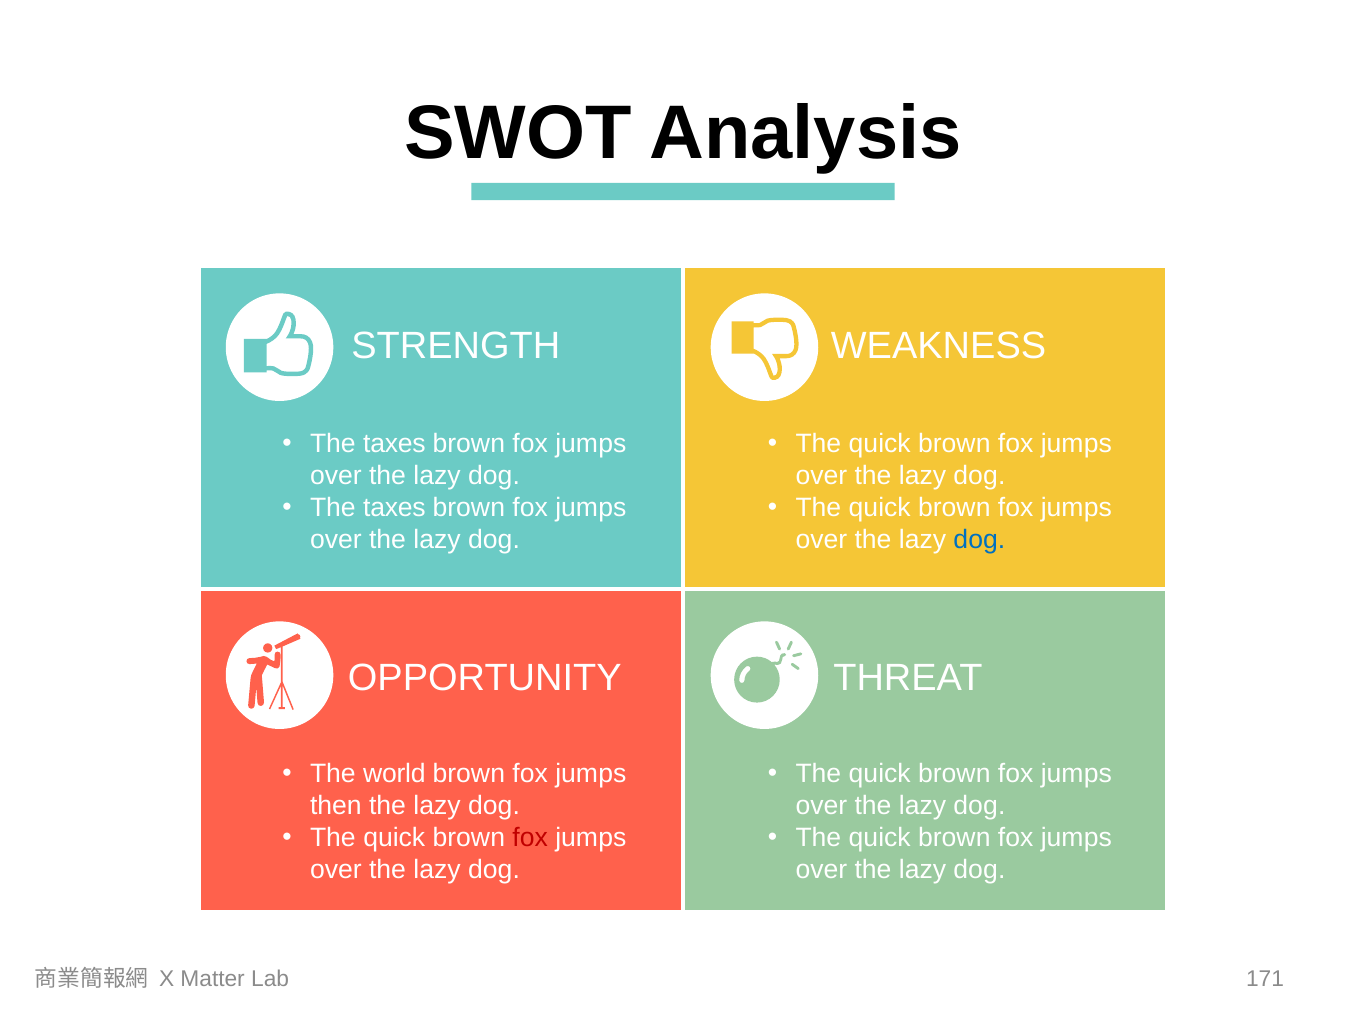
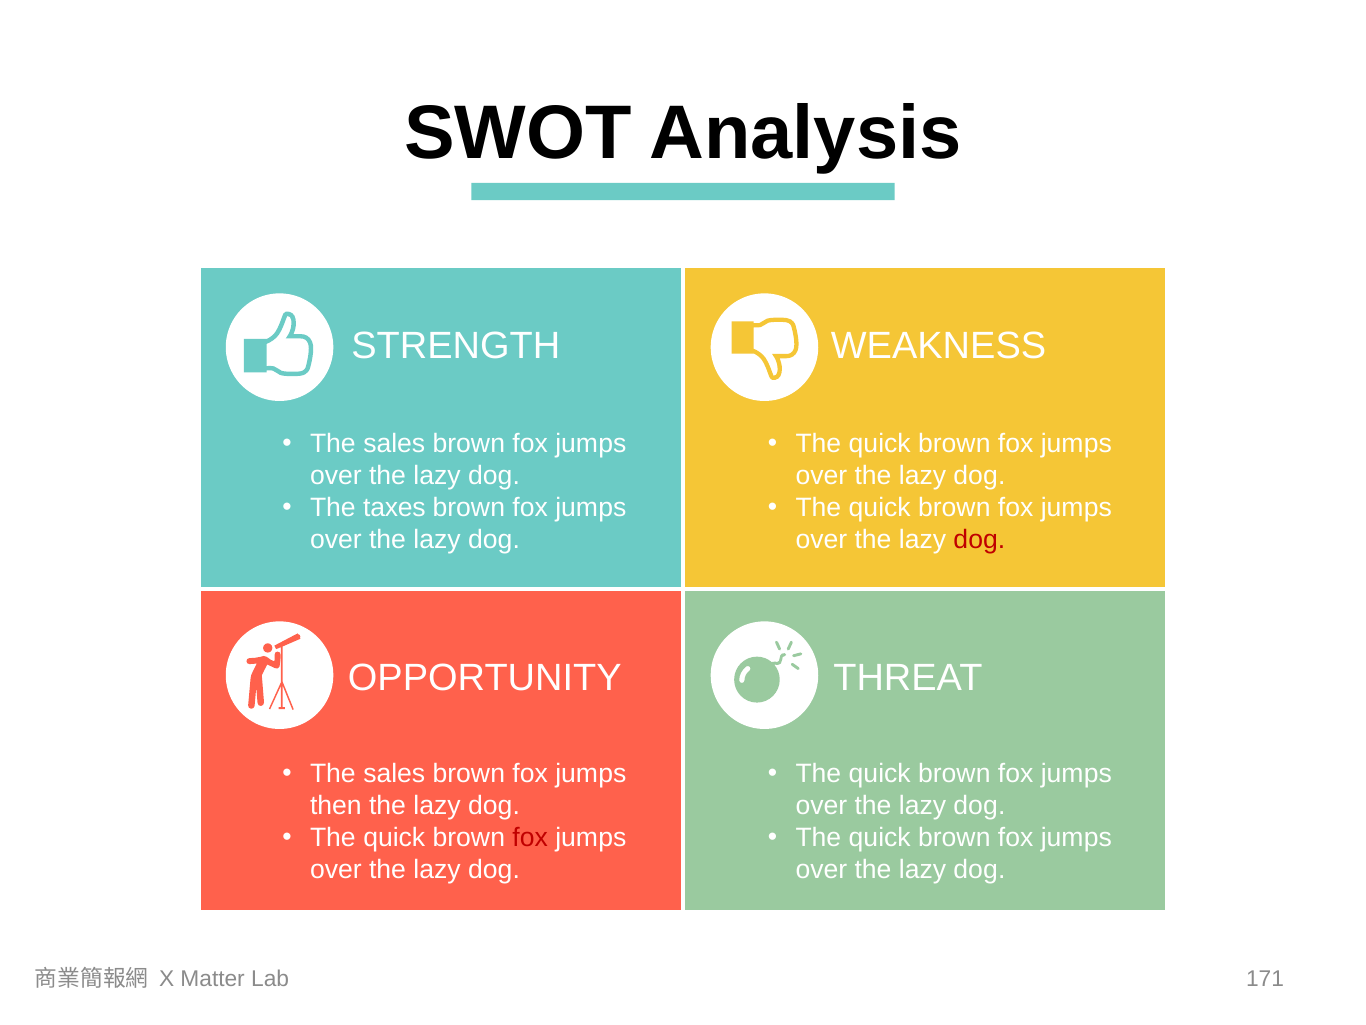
taxes: taxes -> sales (394, 444)
dog colour: blue -> red (979, 540)
world: world -> sales (394, 774)
